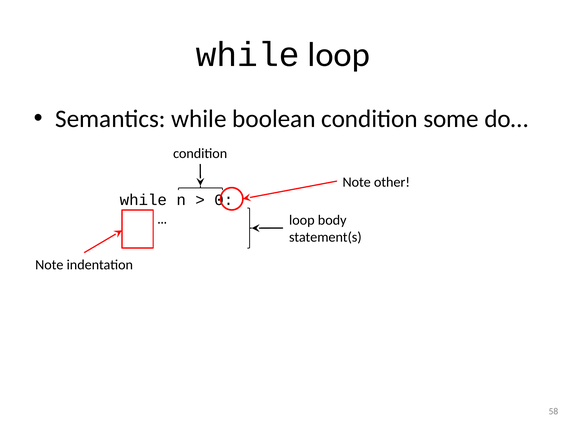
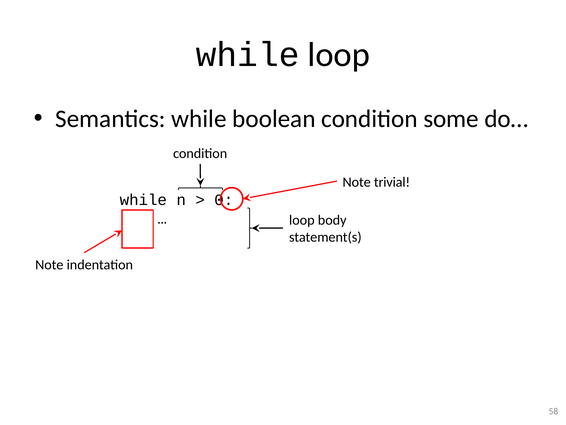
other: other -> trivial (392, 182)
